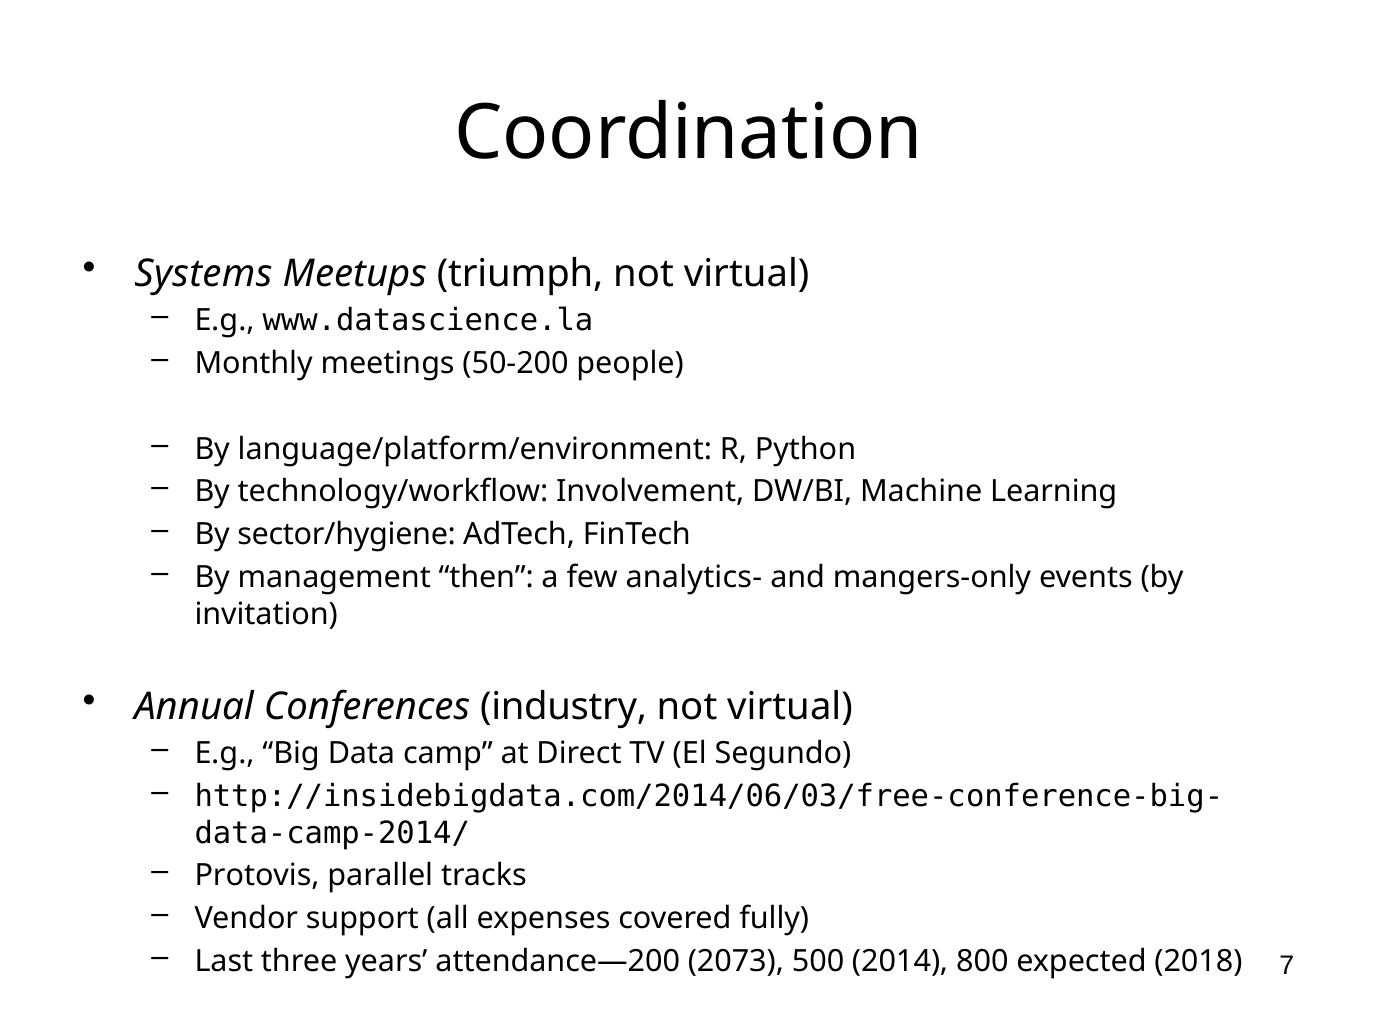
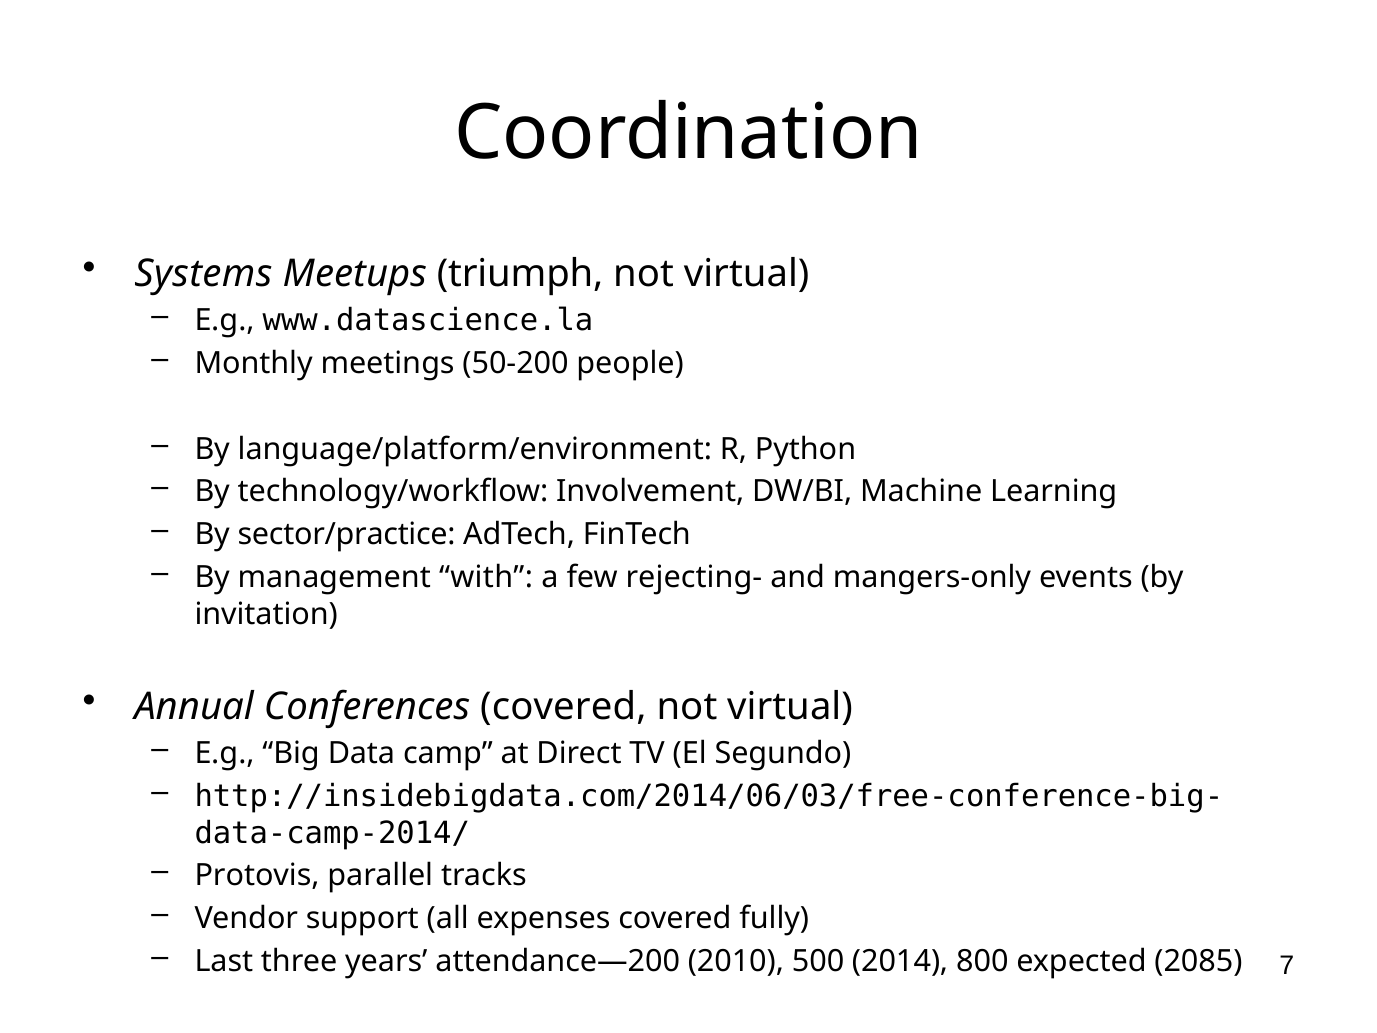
sector/hygiene: sector/hygiene -> sector/practice (347, 535)
then: then -> with (486, 577)
analytics-: analytics- -> rejecting- (694, 577)
Conferences industry: industry -> covered (563, 706)
2073: 2073 -> 2010 (736, 961)
2018: 2018 -> 2085 (1198, 961)
